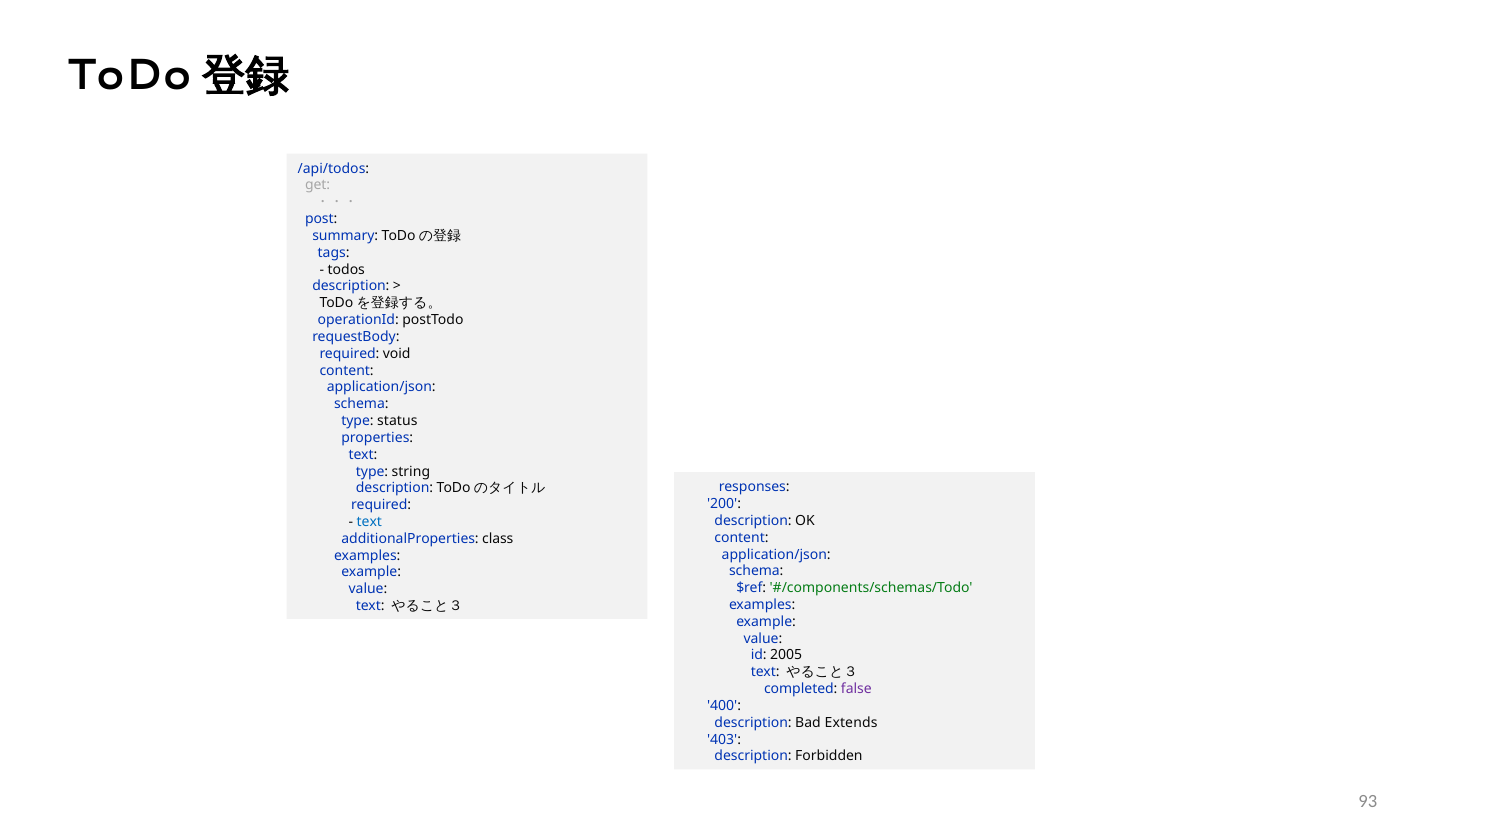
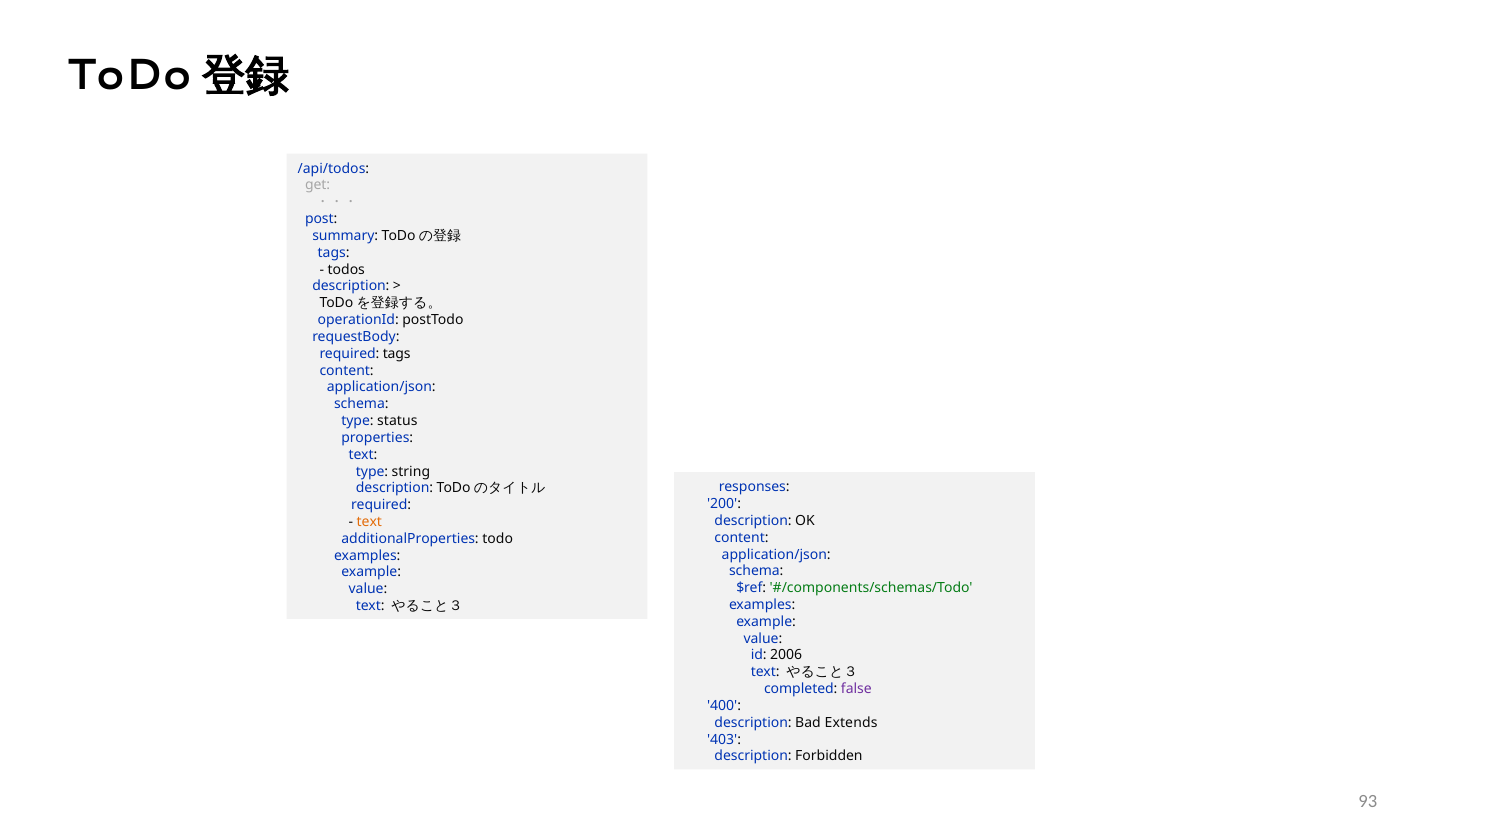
required void: void -> tags (397, 353)
text colour: blue -> orange (369, 522)
class: class -> todo (498, 538)
2005: 2005 -> 2006 (786, 655)
